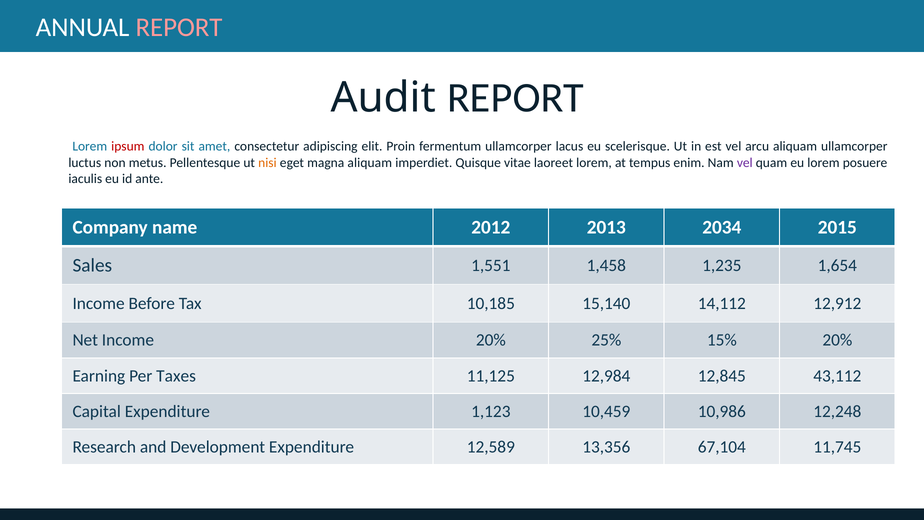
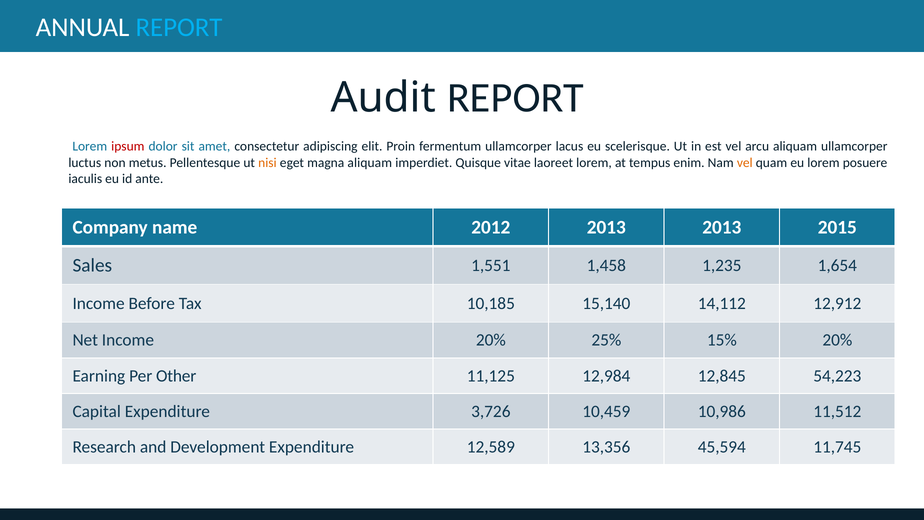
REPORT colour: pink -> light blue (179, 28)
vel colour: purple -> orange (745, 163)
2013 2034: 2034 -> 2013 (722, 227)
Taxes: Taxes -> Other (176, 376)
43,112: 43,112 -> 54,223 (837, 376)
1,123: 1,123 -> 3,726 (491, 411)
12,248: 12,248 -> 11,512 (837, 411)
67,104: 67,104 -> 45,594 (722, 447)
